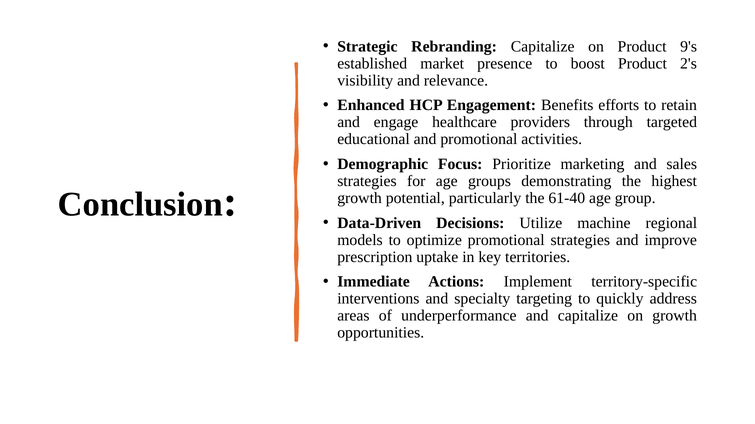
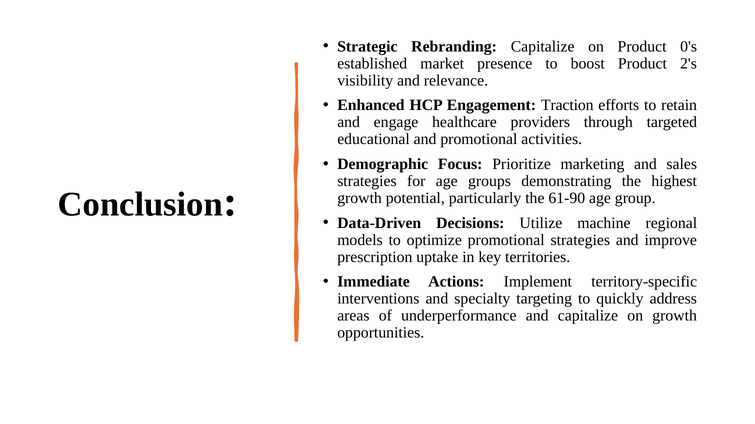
9's: 9's -> 0's (689, 47)
Benefits: Benefits -> Traction (567, 105)
61-40: 61-40 -> 61-90 (567, 198)
